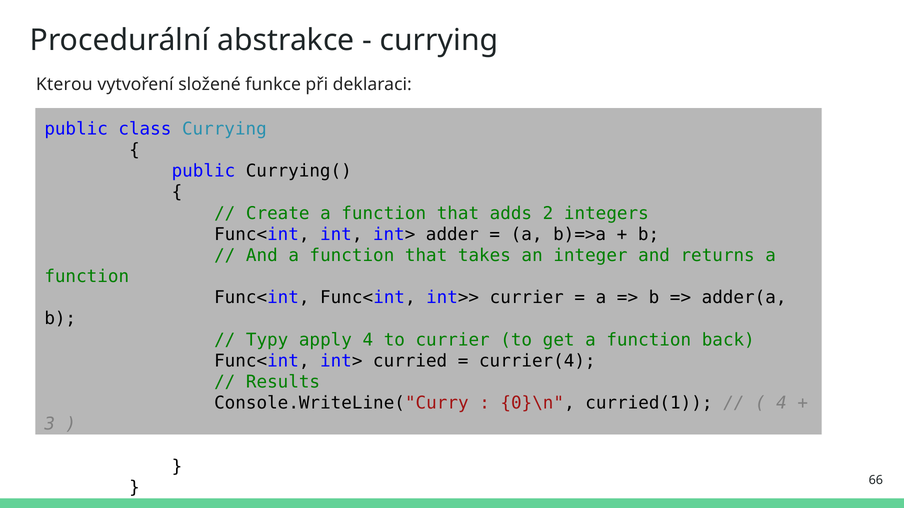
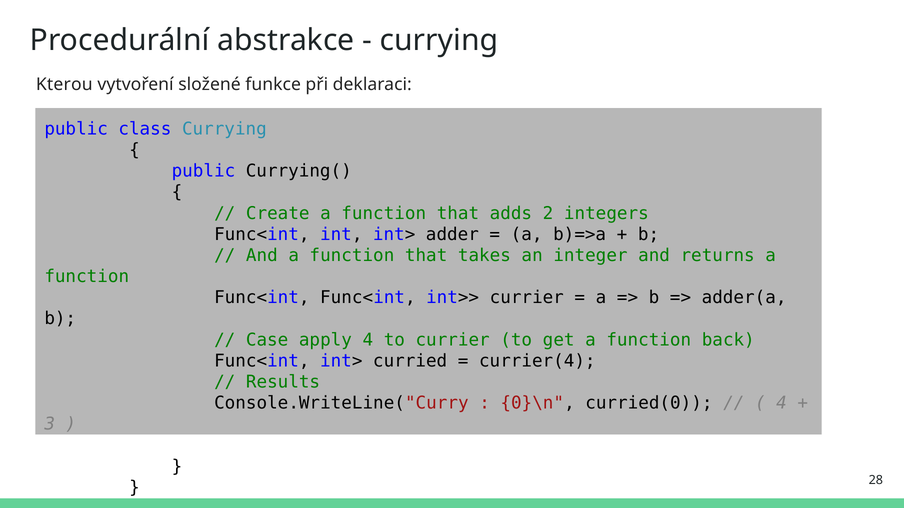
Typy: Typy -> Case (267, 340)
curried(1: curried(1 -> curried(0 (649, 403)
66: 66 -> 28 (876, 480)
